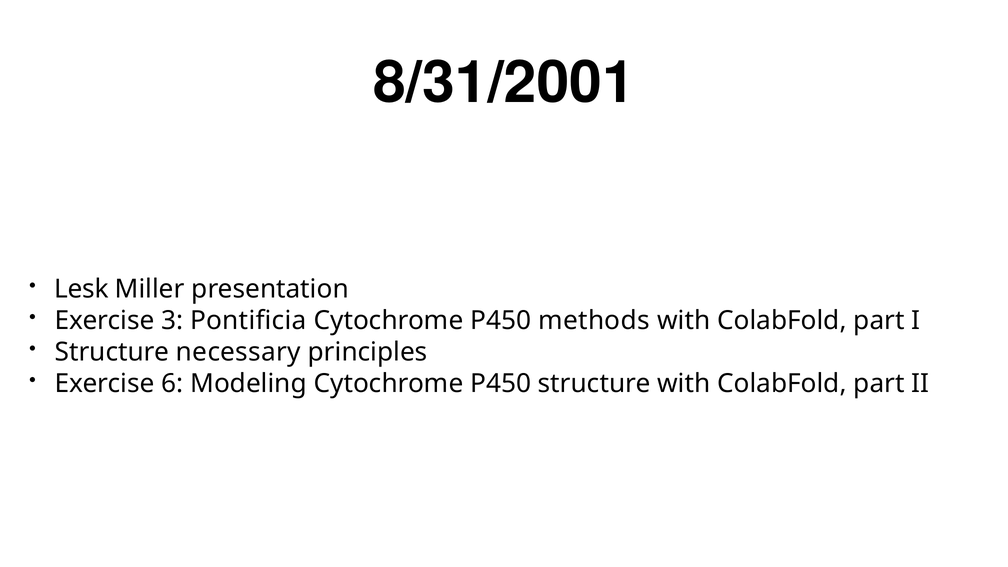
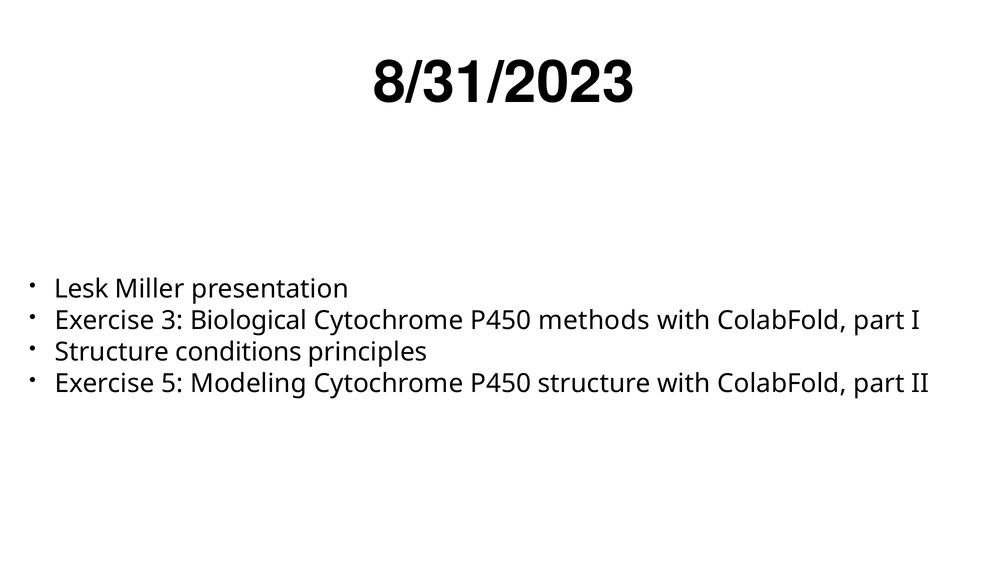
8/31/2001: 8/31/2001 -> 8/31/2023 (504, 83)
Pontificia: Pontificia -> Biological (249, 321)
necessary: necessary -> conditions (239, 352)
6: 6 -> 5 (172, 384)
